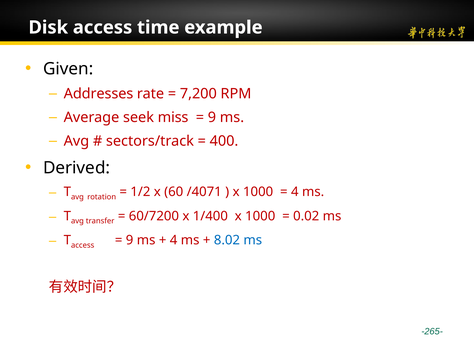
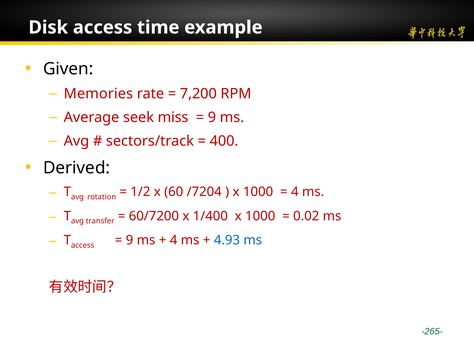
Addresses: Addresses -> Memories (98, 94)
/4071: /4071 -> /7204 (204, 192)
8.02: 8.02 -> 4.93 (227, 241)
